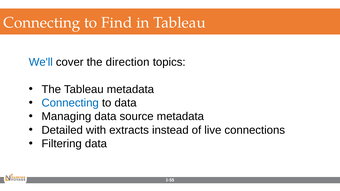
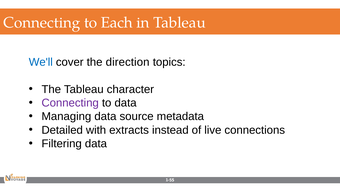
Find: Find -> Each (117, 23)
Tableau metadata: metadata -> character (130, 89)
Connecting colour: blue -> purple (70, 103)
